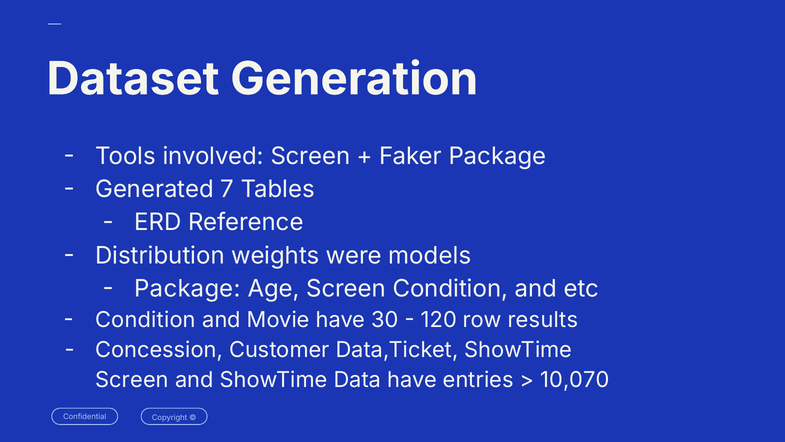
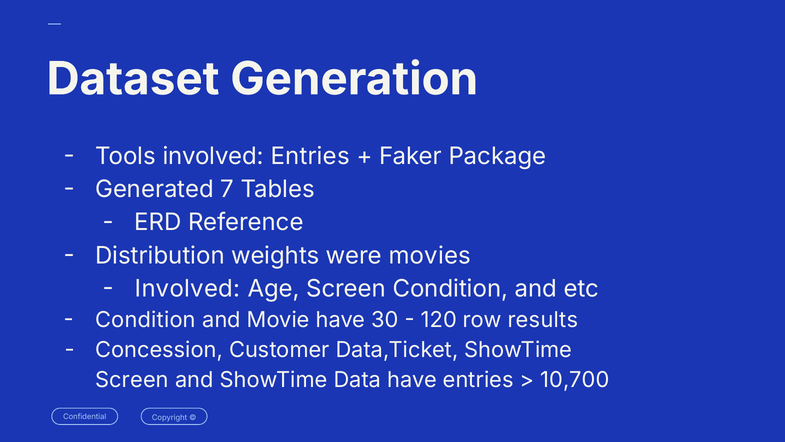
involved Screen: Screen -> Entries (310, 156)
models: models -> movies (430, 255)
Package: Package -> Involved (187, 288)
10,070: 10,070 -> 10,700 (575, 380)
